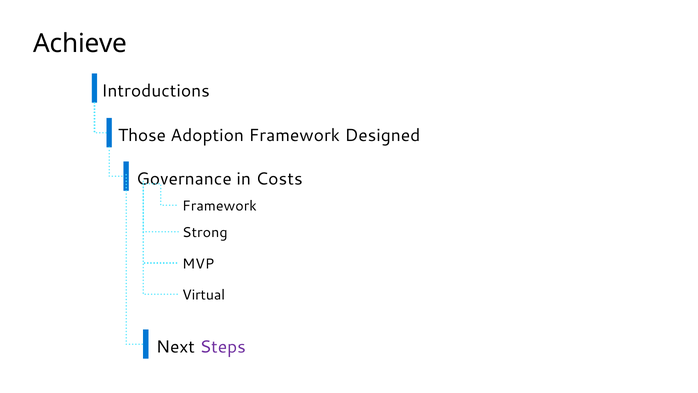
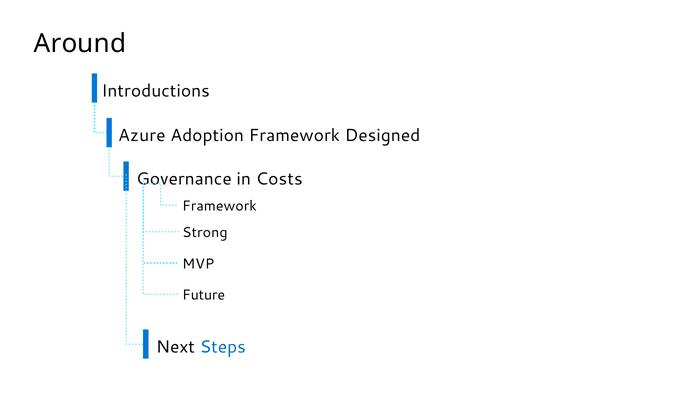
Achieve: Achieve -> Around (80, 44)
Those: Those -> Azure (142, 135)
Virtual: Virtual -> Future (204, 295)
Steps colour: purple -> blue (223, 347)
